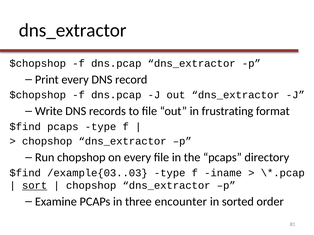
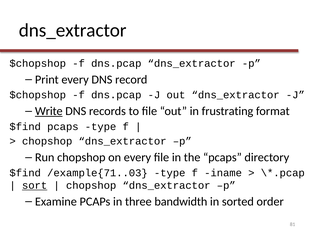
Write underline: none -> present (49, 111)
/example{03..03: /example{03..03 -> /example{71..03 (97, 173)
encounter: encounter -> bandwidth (181, 202)
